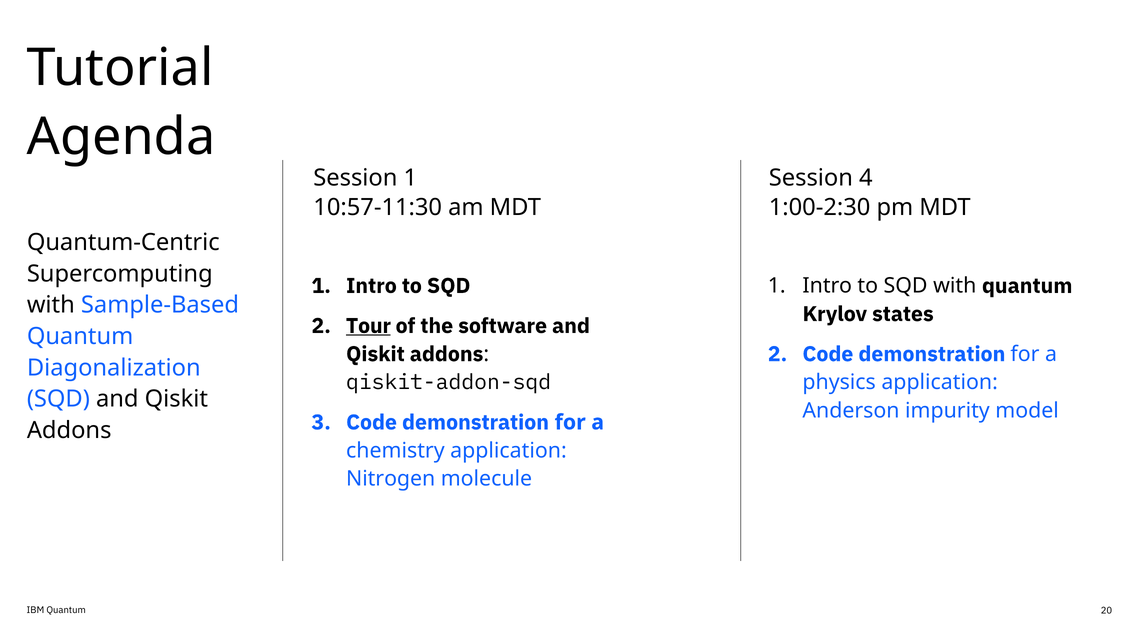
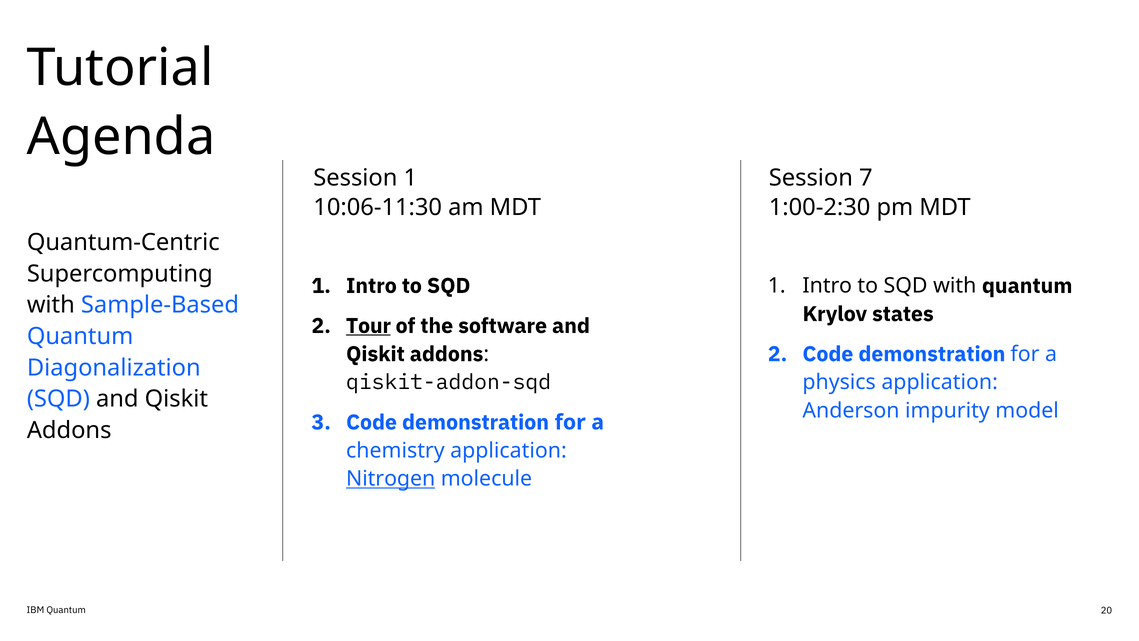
4: 4 -> 7 (866, 178)
10:57-11:30: 10:57-11:30 -> 10:06-11:30 (378, 207)
Nitrogen underline: none -> present (391, 478)
